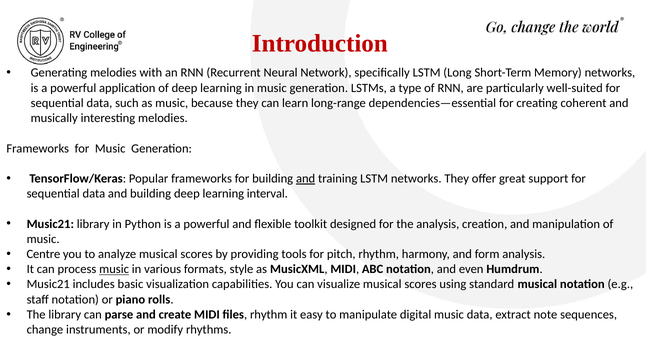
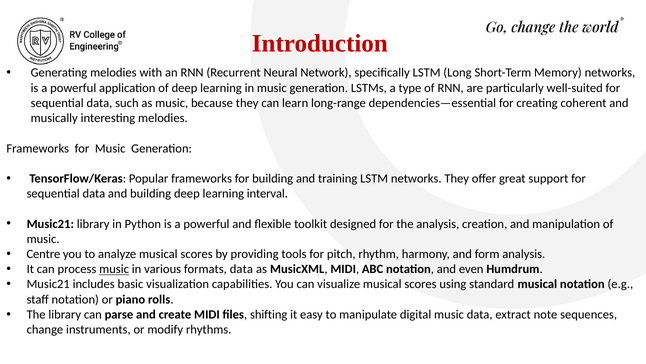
and underline: present -> none (306, 178)
formats style: style -> data (241, 269)
files rhythm: rhythm -> shifting (269, 314)
